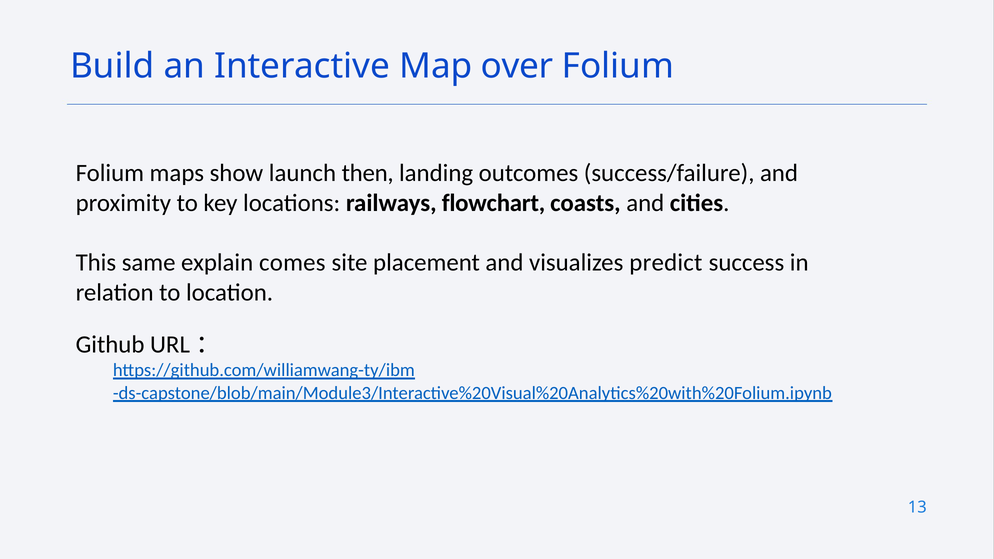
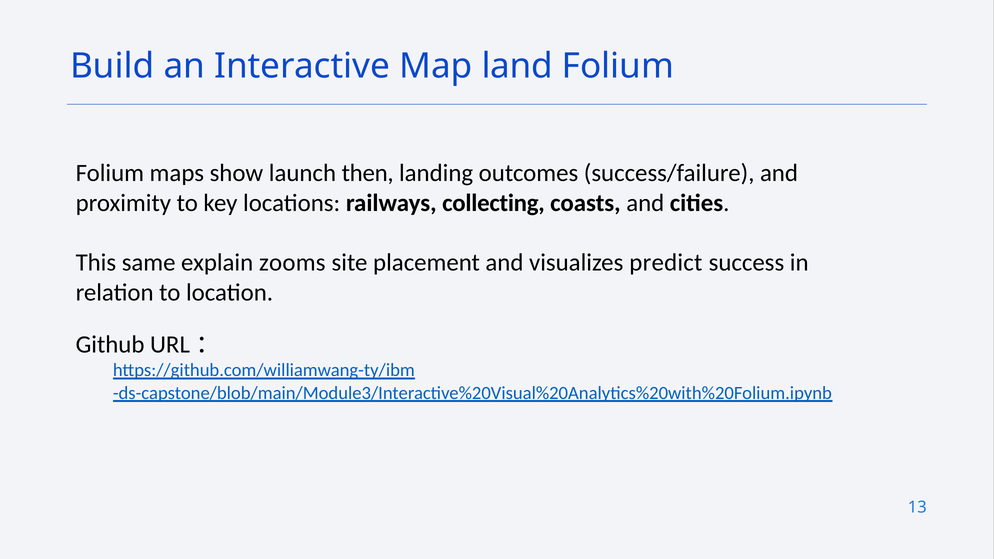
over: over -> land (517, 66)
flowchart: flowchart -> collecting (493, 203)
comes: comes -> zooms (292, 263)
